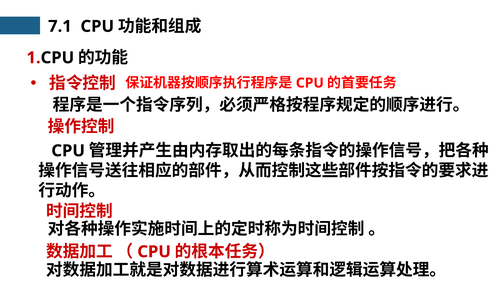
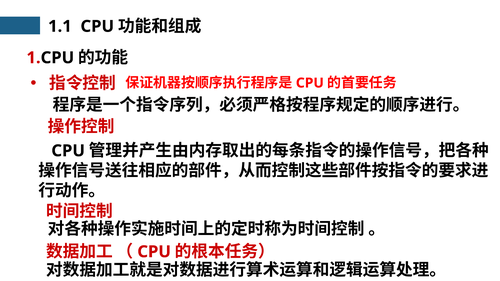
7.1: 7.1 -> 1.1 (60, 26)
